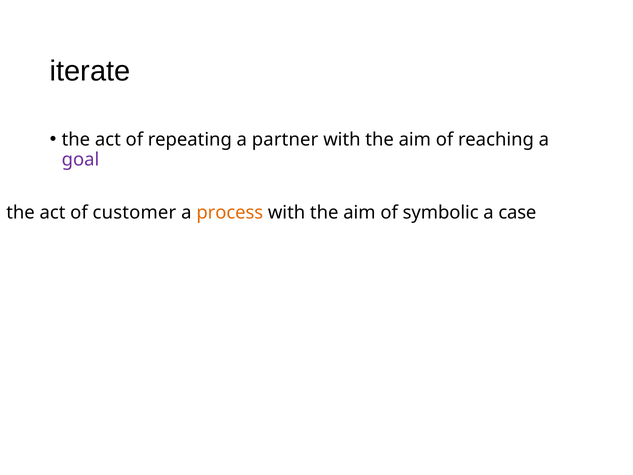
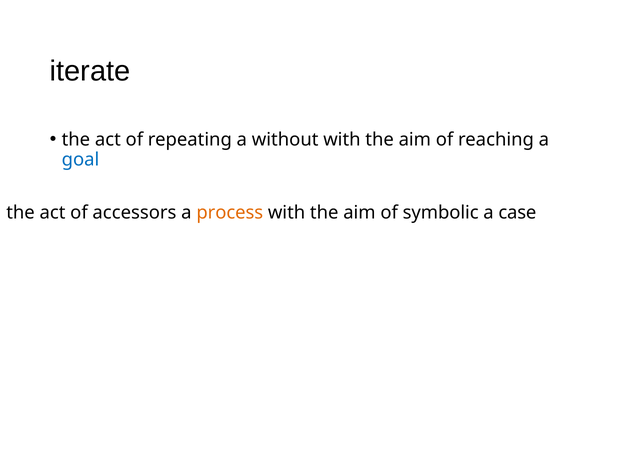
partner: partner -> without (285, 139)
goal colour: purple -> blue (80, 159)
customer: customer -> accessors (134, 212)
